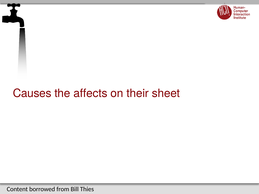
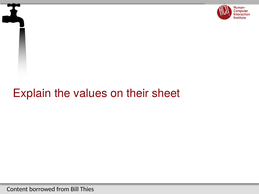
Causes: Causes -> Explain (32, 94)
affects: affects -> values (90, 94)
